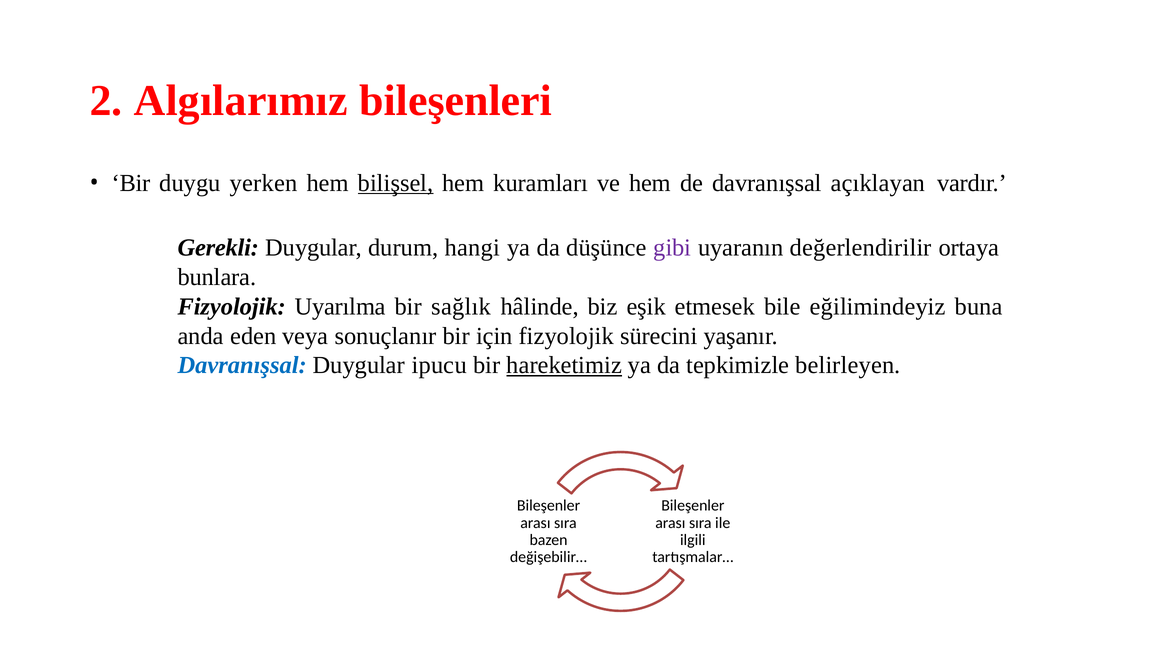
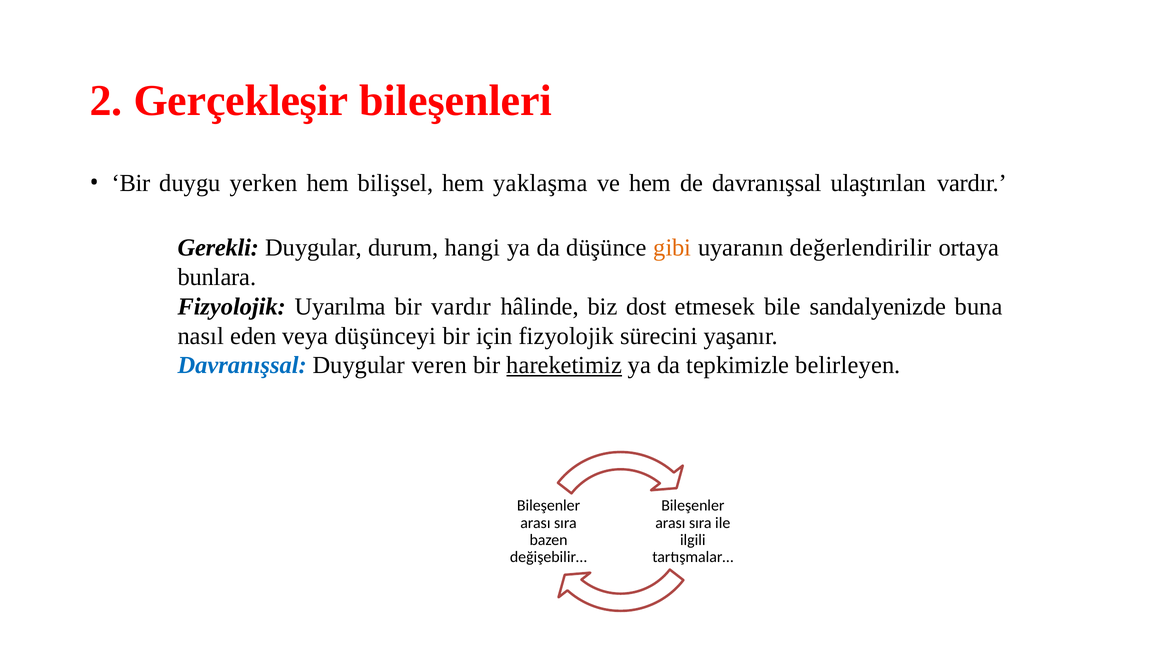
Algılarımız: Algılarımız -> Gerçekleşir (241, 101)
bilişsel underline: present -> none (396, 183)
kuramları: kuramları -> yaklaşma (540, 183)
açıklayan: açıklayan -> ulaştırılan (878, 183)
gibi colour: purple -> orange (672, 248)
bir sağlık: sağlık -> vardır (461, 306)
eşik: eşik -> dost (646, 306)
eğilimindeyiz: eğilimindeyiz -> sandalyenizde (878, 306)
anda: anda -> nasıl (201, 336)
sonuçlanır: sonuçlanır -> düşünceyi (385, 336)
ipucu: ipucu -> veren (439, 365)
